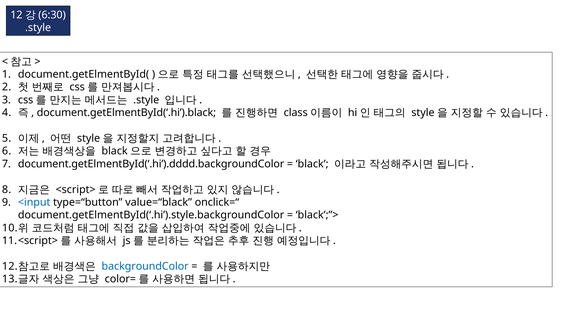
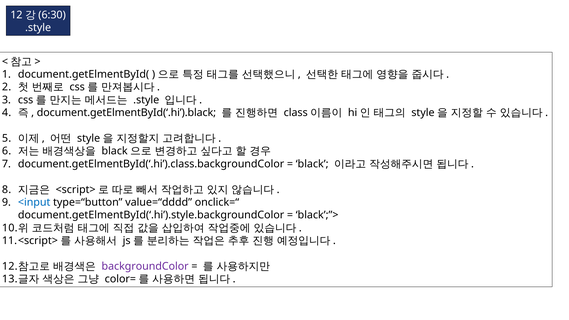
document.getElmentById(‘.hi’).dddd.backgroundColor: document.getElmentById(‘.hi’).dddd.backgroundColor -> document.getElmentById(‘.hi’).class.backgroundColor (151, 164)
value=“black: value=“black -> value=“dddd (159, 202)
backgroundColor colour: blue -> purple (145, 266)
